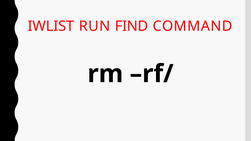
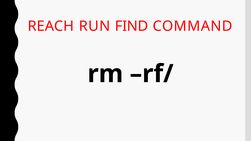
IWLIST: IWLIST -> REACH (51, 26)
